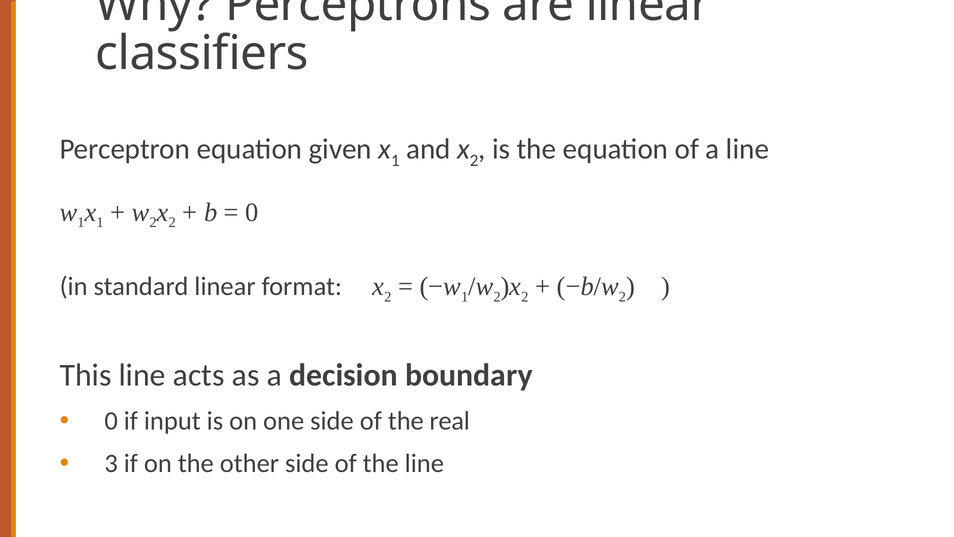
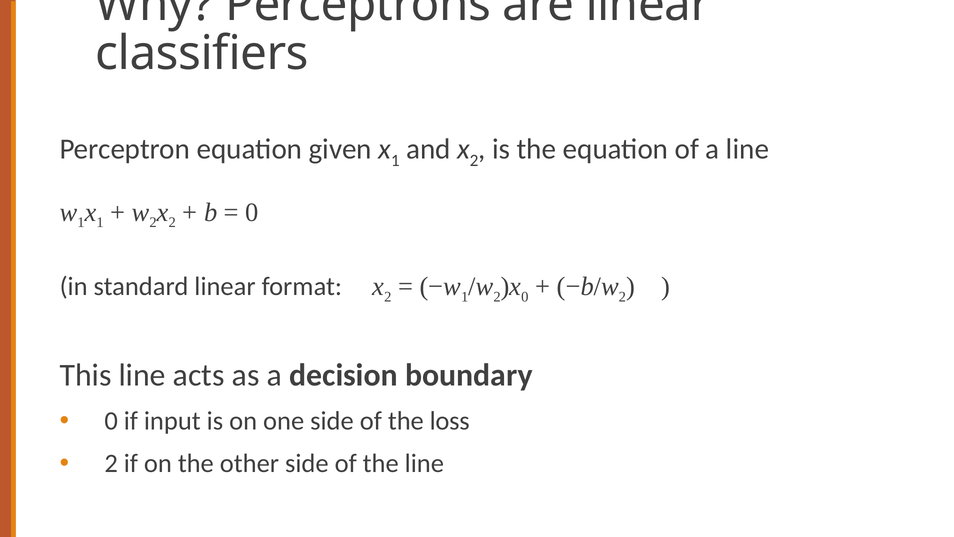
2: 2 -> 0 (525, 297)
real: real -> loss (450, 421)
3: 3 -> 2 (111, 463)
